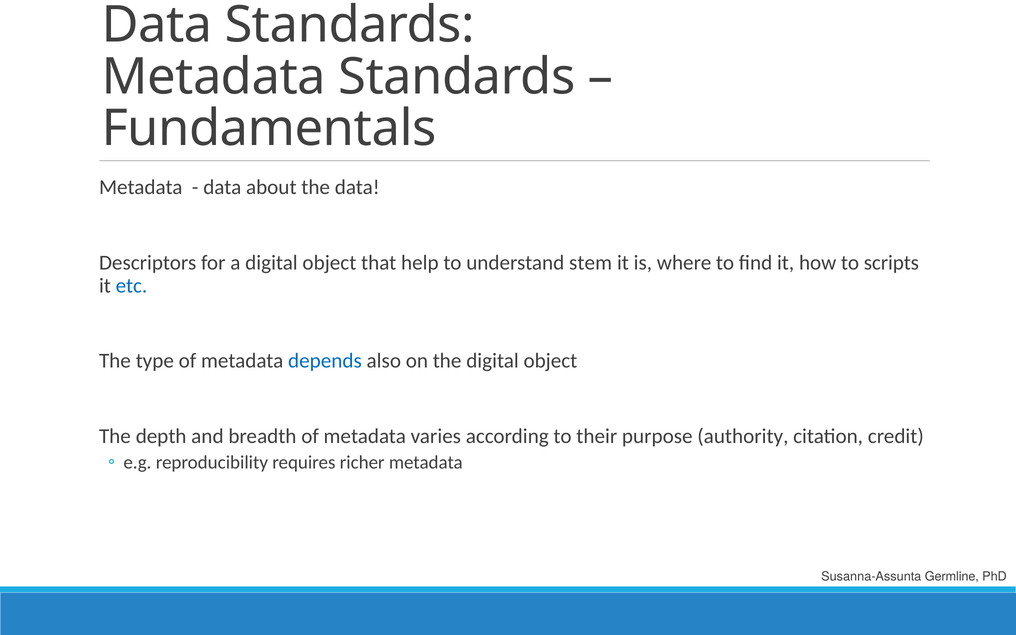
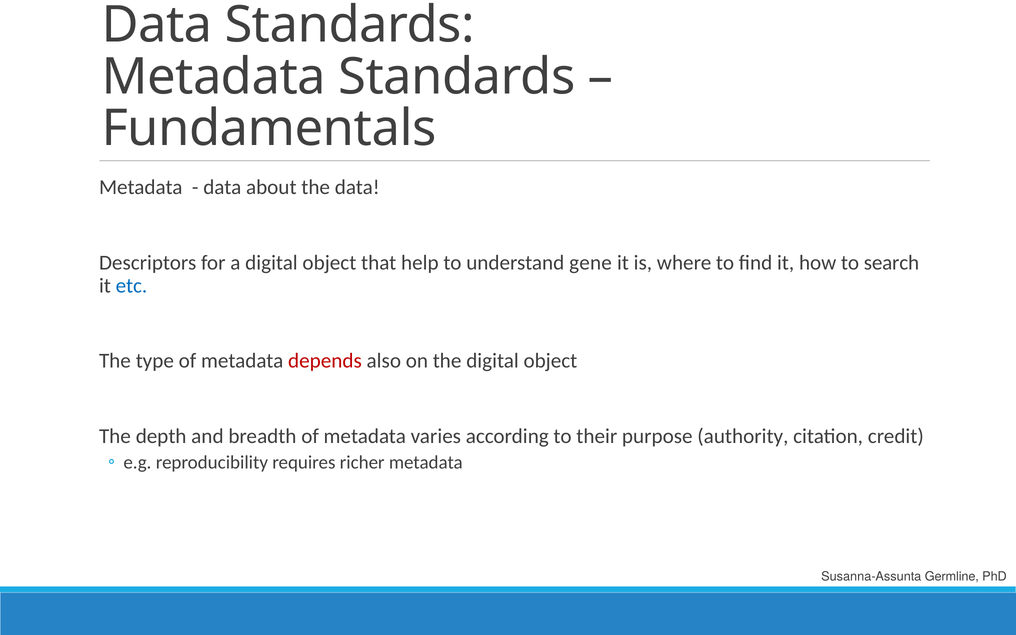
stem: stem -> gene (591, 263)
scripts: scripts -> search (891, 263)
depends colour: blue -> red (325, 361)
